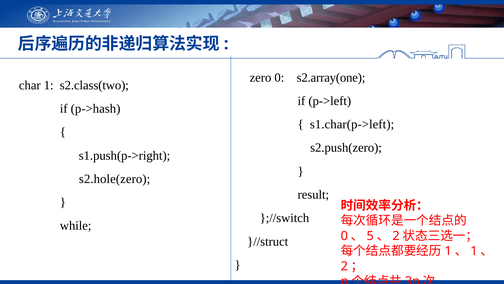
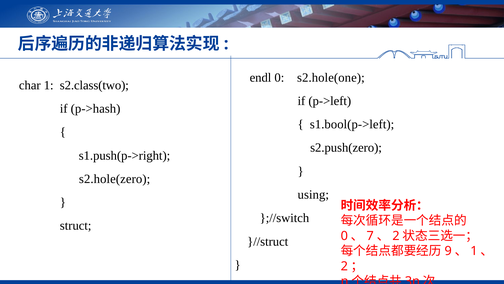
zero: zero -> endl (260, 77)
s2.array(one: s2.array(one -> s2.hole(one (331, 77)
s1.char(p->left: s1.char(p->left -> s1.bool(p->left (352, 124)
result: result -> using (313, 194)
while: while -> struct (76, 225)
5: 5 -> 7 (370, 236)
1: 1 -> 9 (448, 251)
